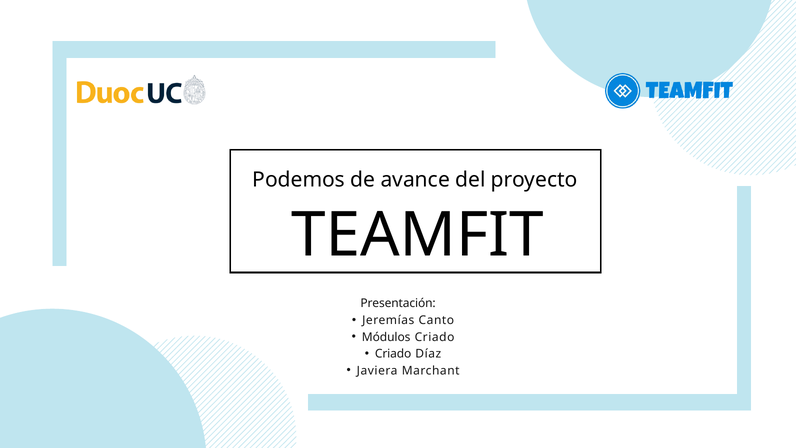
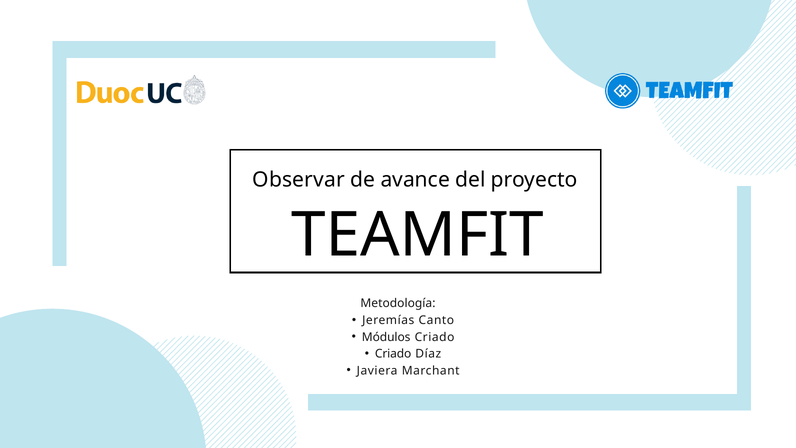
Podemos: Podemos -> Observar (299, 180)
Presentación: Presentación -> Metodología (398, 303)
